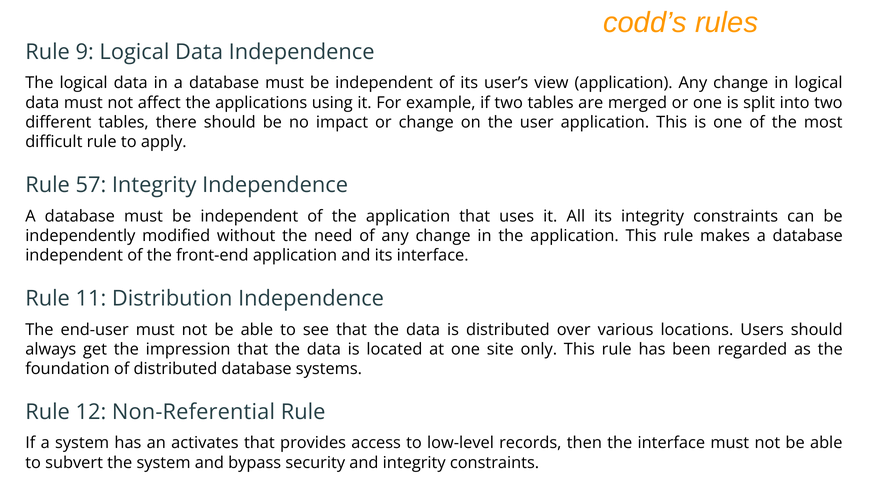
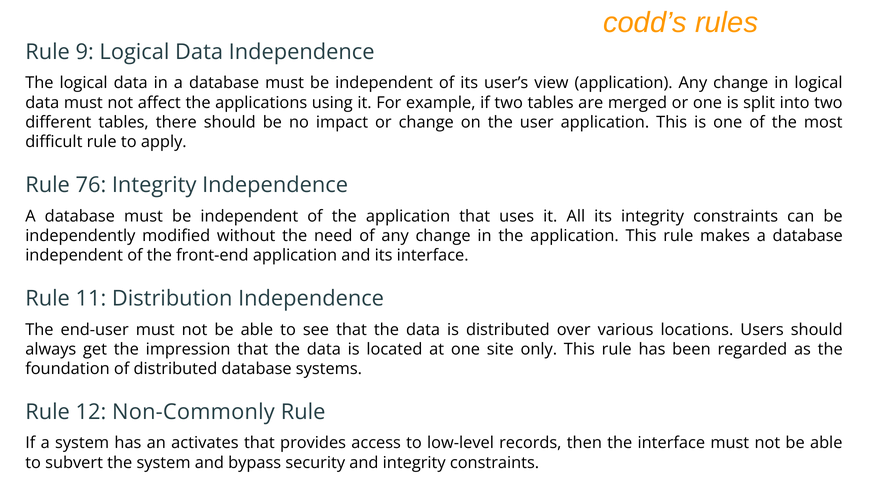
57: 57 -> 76 (91, 185)
Non-Referential: Non-Referential -> Non-Commonly (193, 412)
